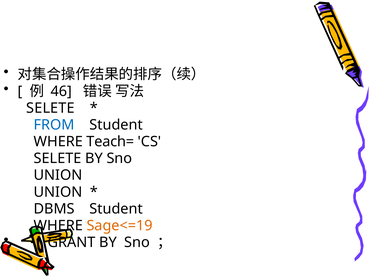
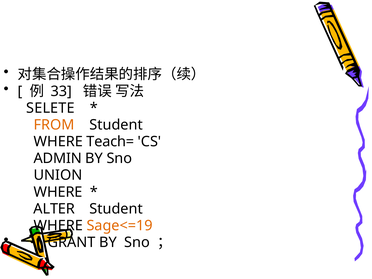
46: 46 -> 33 (61, 91)
FROM colour: blue -> orange (54, 125)
SELETE: SELETE -> ADMIN (58, 158)
UNION: UNION -> WHERE (58, 192)
DBMS: DBMS -> ALTER (54, 209)
